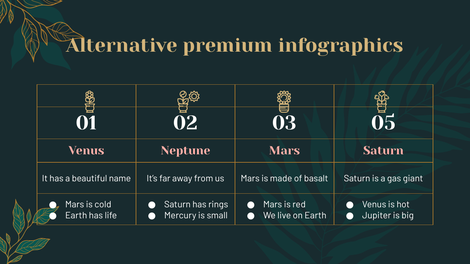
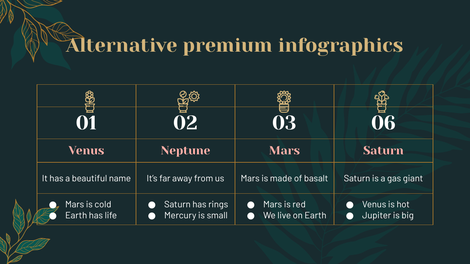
05: 05 -> 06 (384, 123)
